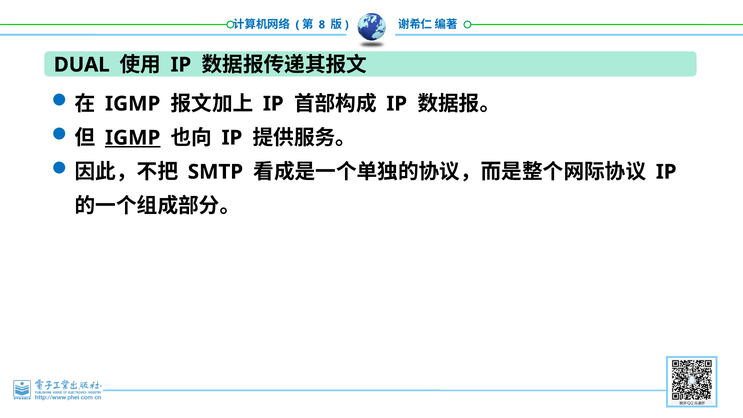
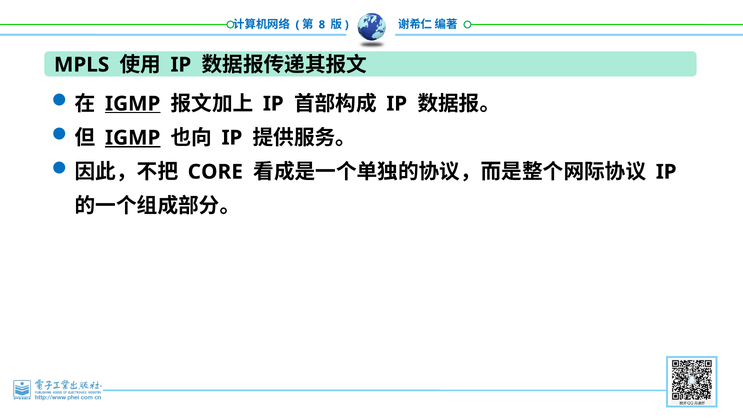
DUAL: DUAL -> MPLS (82, 65)
IGMP underline: none -> present (133, 104)
SMTP: SMTP -> CORE (215, 172)
